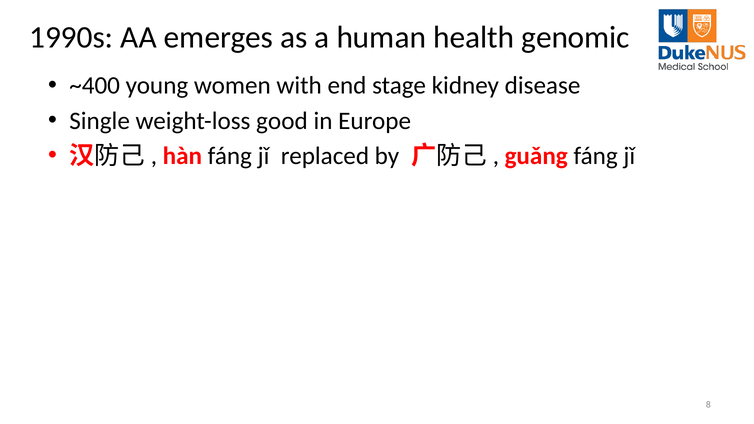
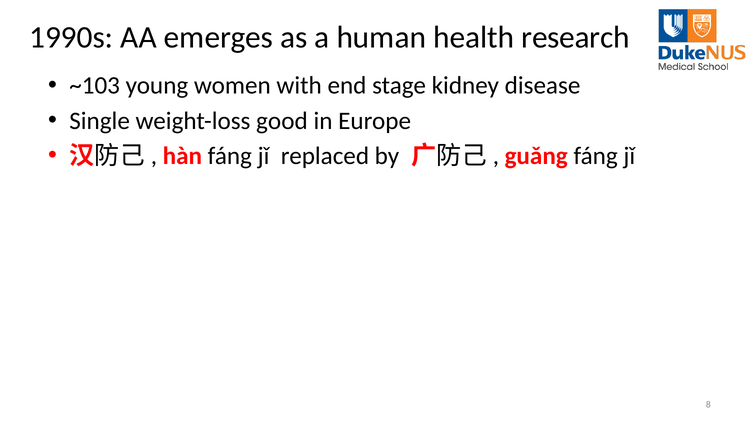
genomic: genomic -> research (575, 38)
~400: ~400 -> ~103 (95, 86)
